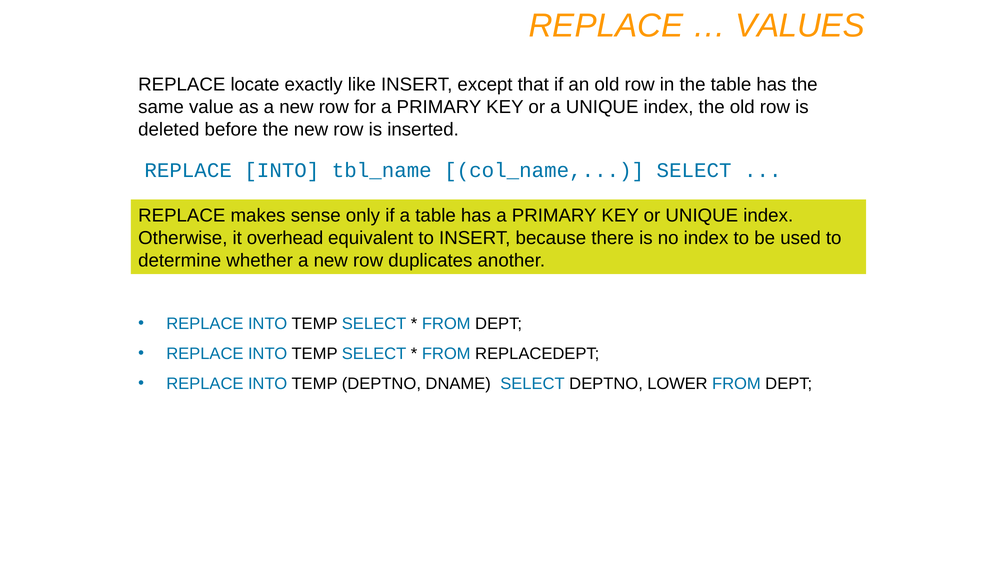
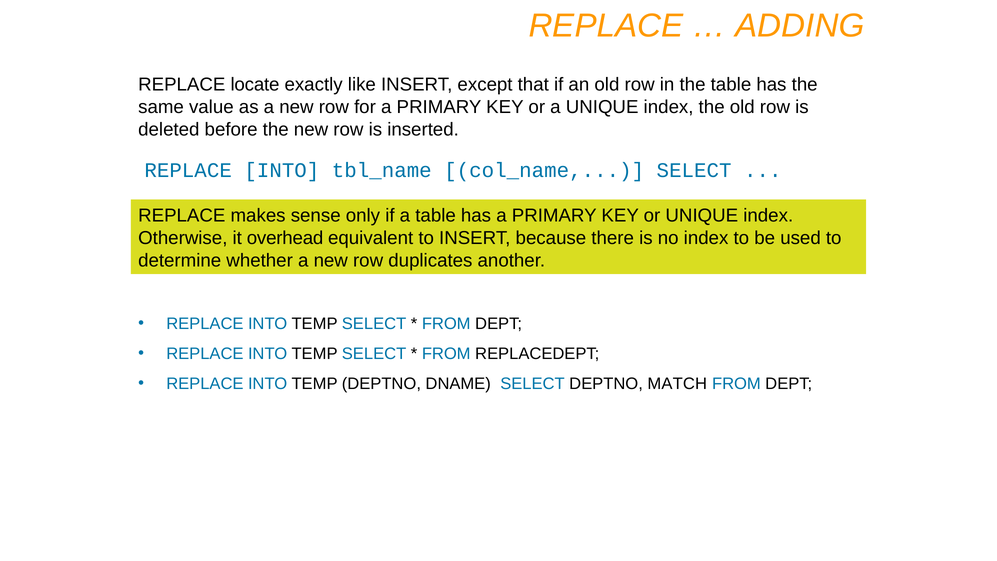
VALUES: VALUES -> ADDING (800, 26)
LOWER: LOWER -> MATCH (677, 384)
